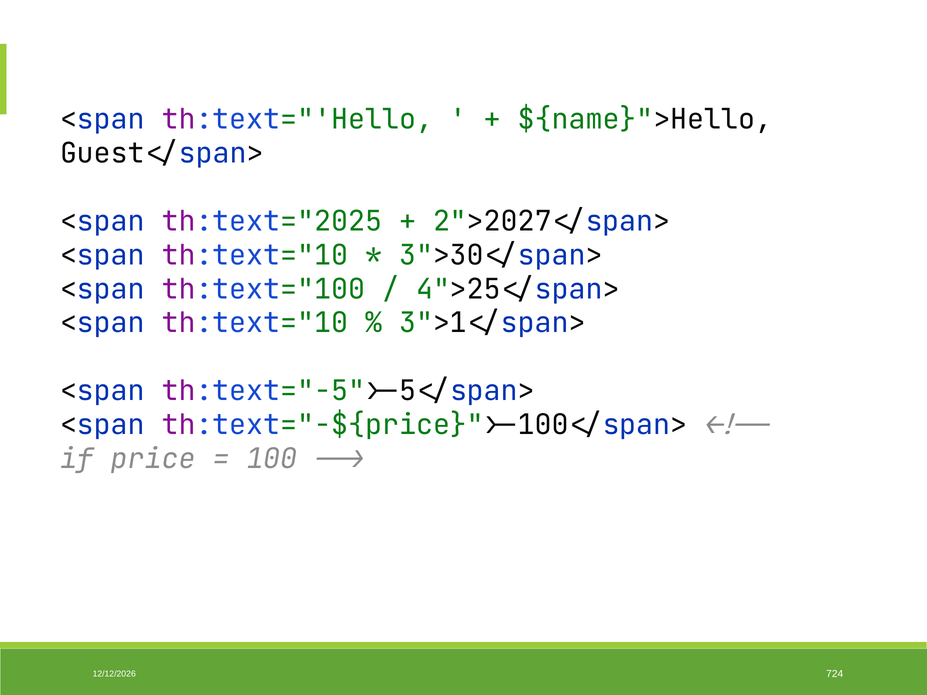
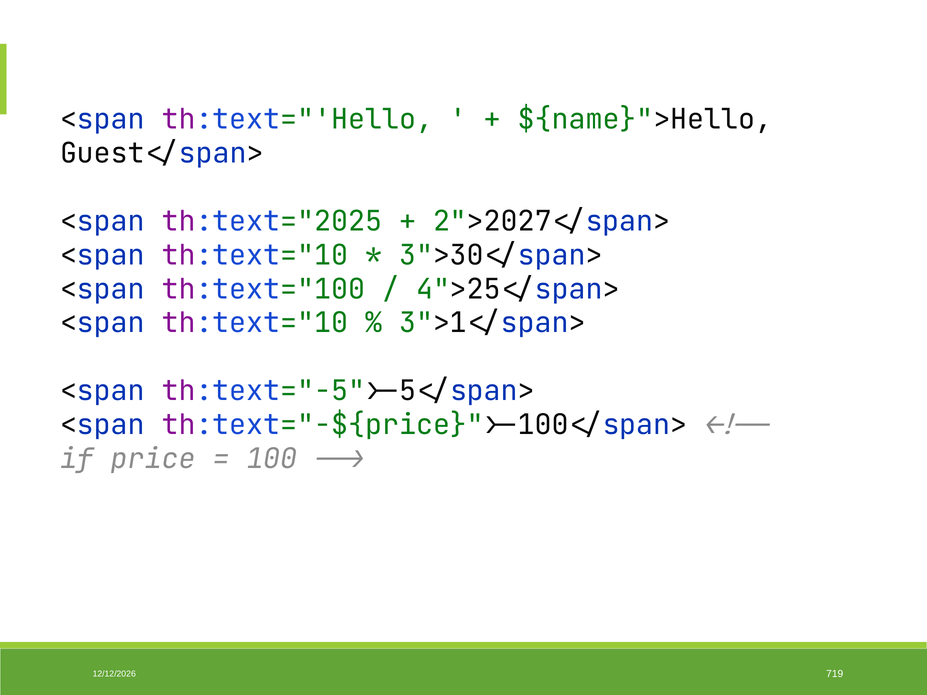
724: 724 -> 719 (835, 674)
